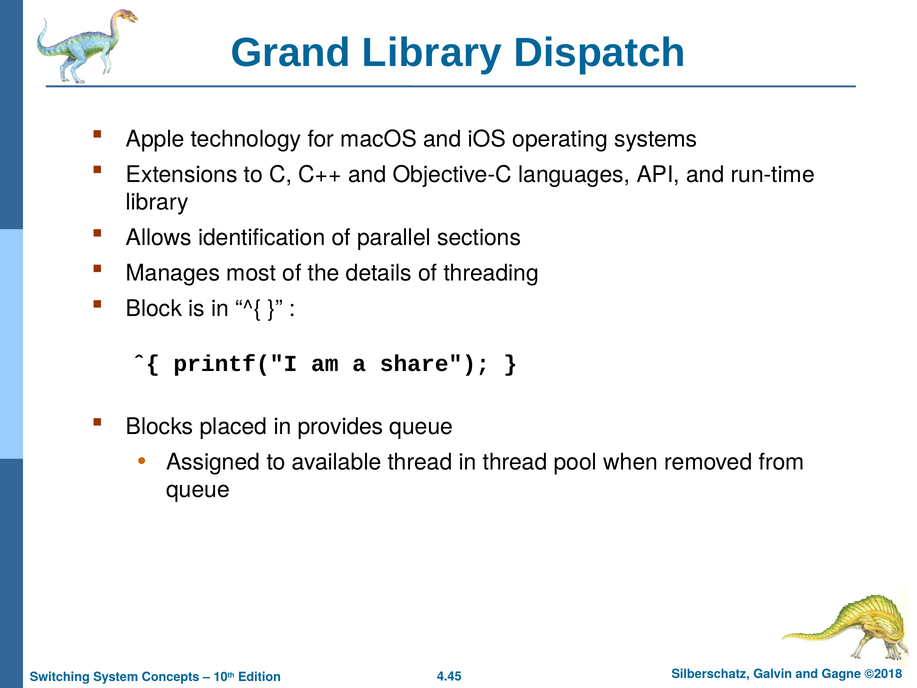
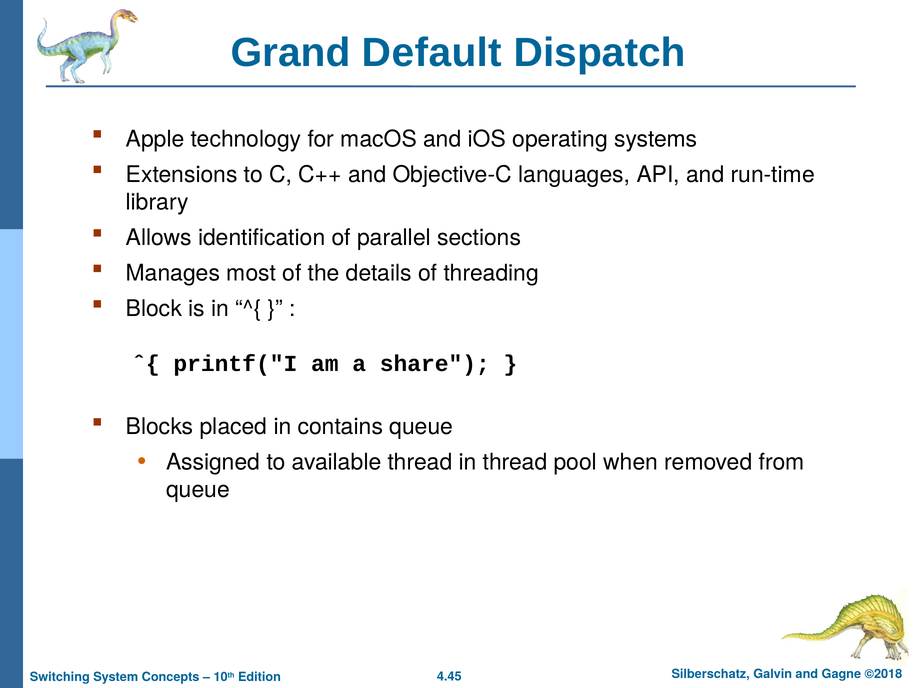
Grand Library: Library -> Default (432, 53)
provides: provides -> contains (340, 427)
